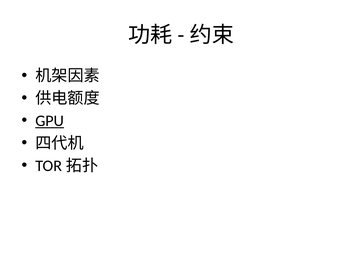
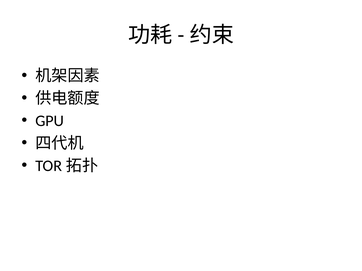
GPU underline: present -> none (50, 121)
